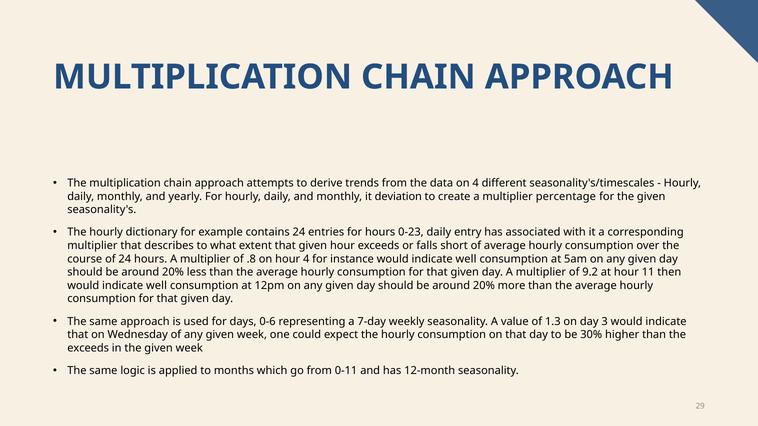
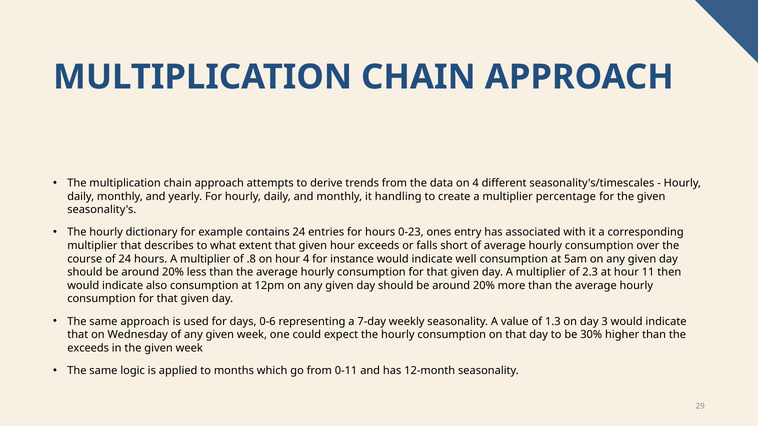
deviation: deviation -> handling (398, 197)
0-23 daily: daily -> ones (439, 233)
9.2: 9.2 -> 2.3 (590, 272)
well: well -> also (157, 286)
